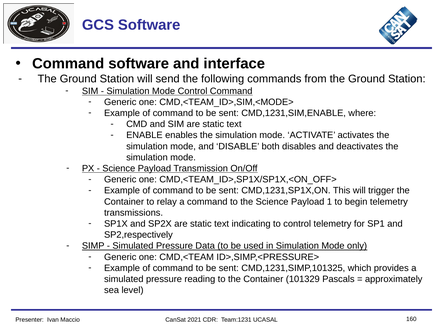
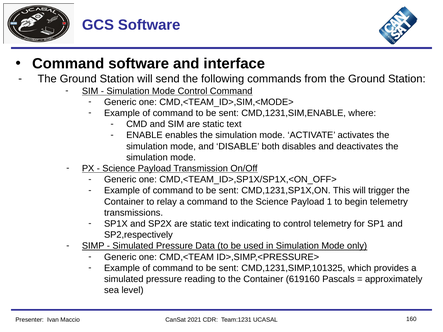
101329: 101329 -> 619160 (303, 279)
